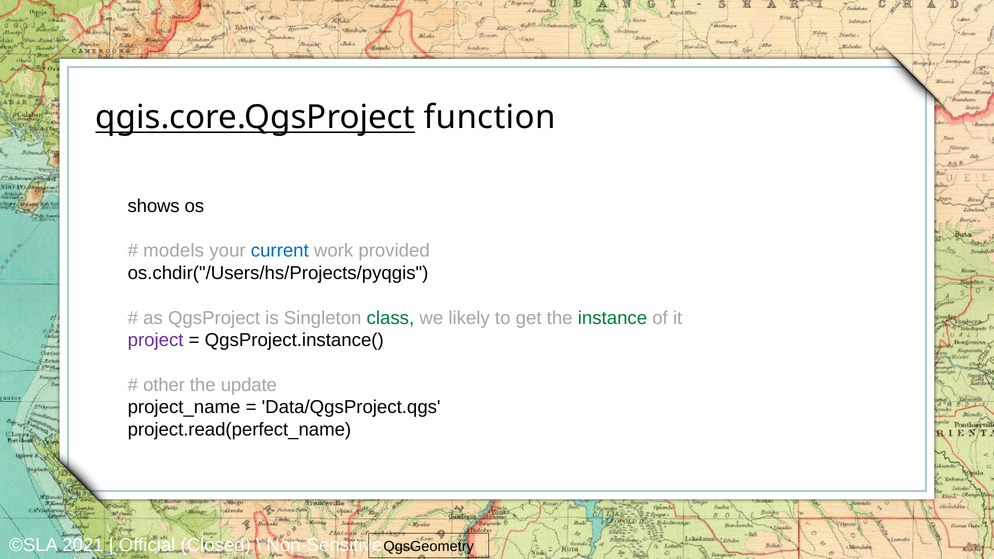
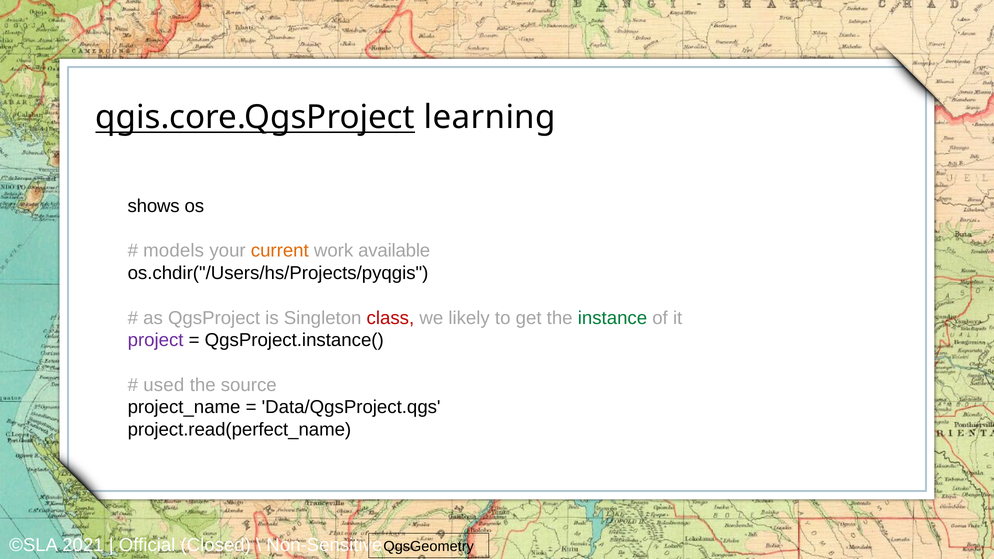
function: function -> learning (490, 117)
current colour: blue -> orange (280, 251)
provided: provided -> available (394, 251)
class colour: green -> red (390, 318)
other: other -> used (164, 385)
update: update -> source (249, 385)
